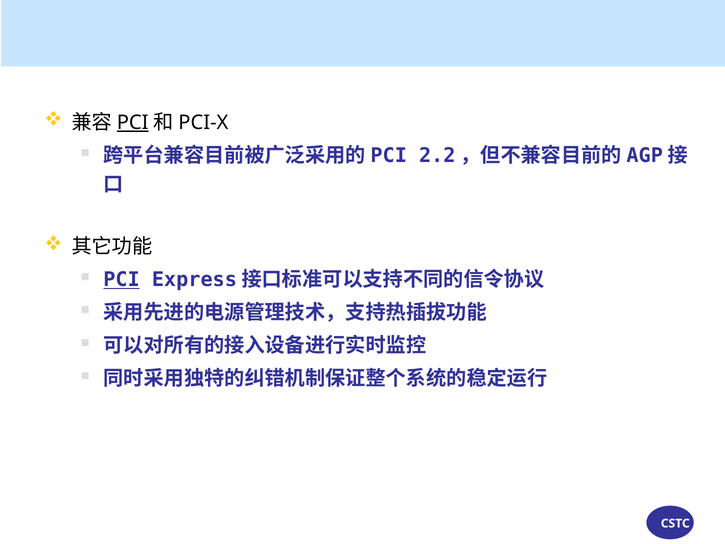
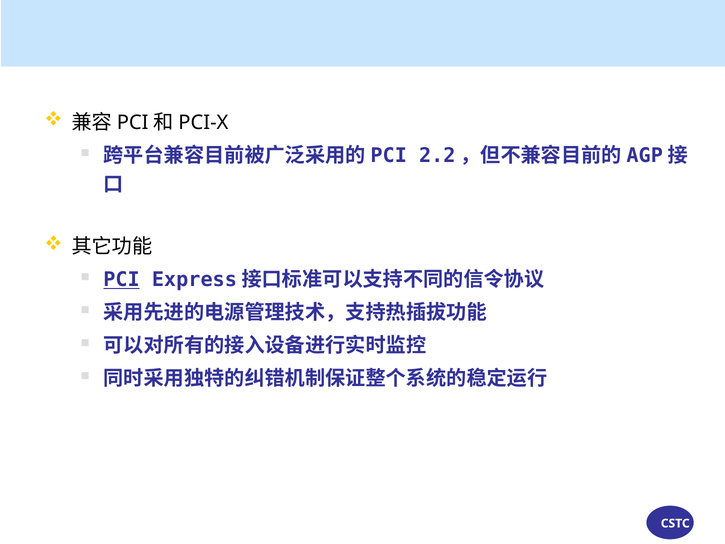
PCI underline: present -> none (133, 123)
